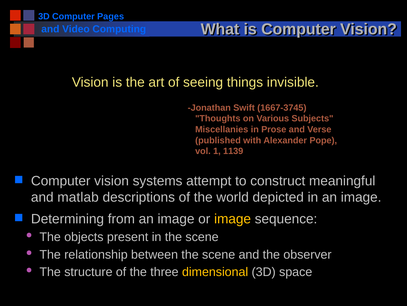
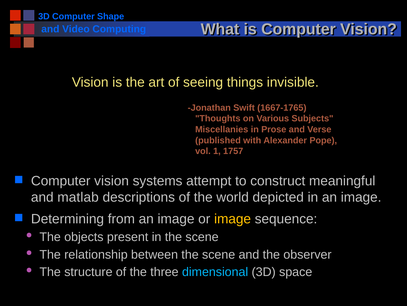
Pages: Pages -> Shape (111, 17)
1667-3745: 1667-3745 -> 1667-1765 (282, 107)
1139: 1139 -> 1757 (233, 151)
dimensional colour: yellow -> light blue (215, 271)
